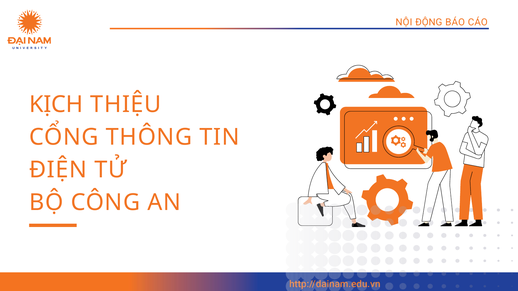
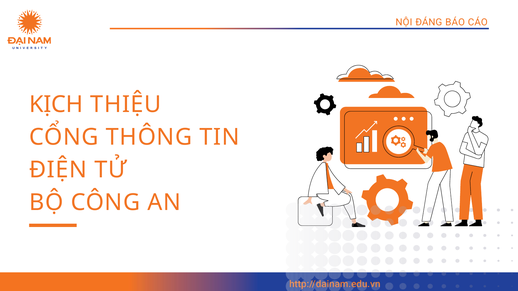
ĐỘNG: ĐỘNG -> ĐÁNG (429, 22)
